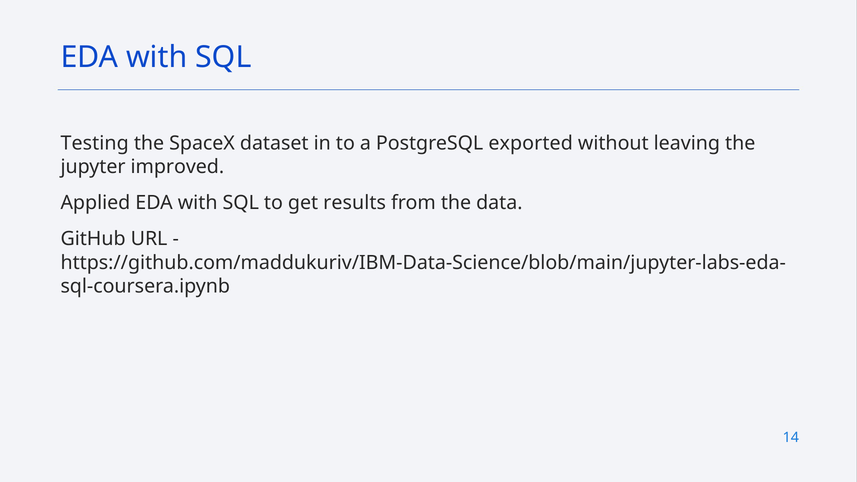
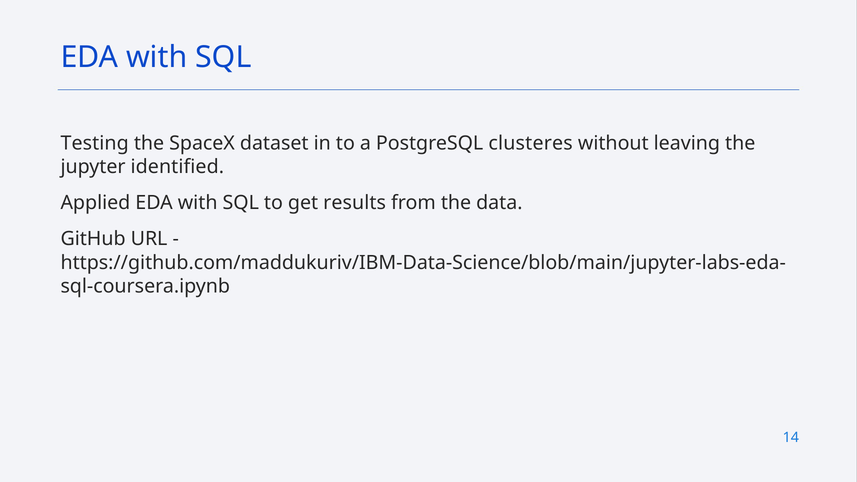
exported: exported -> clusteres (531, 143)
improved: improved -> identified (177, 167)
